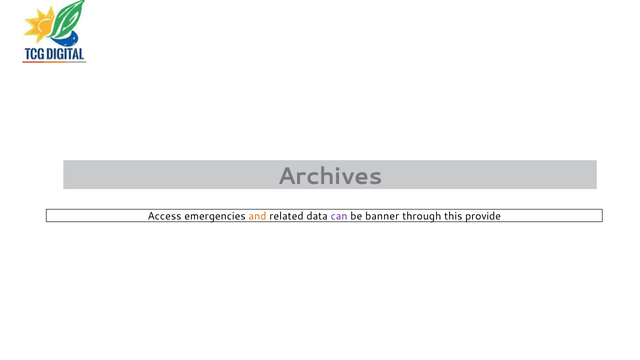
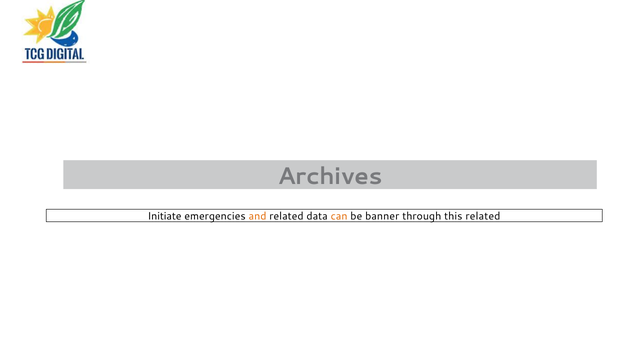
Access: Access -> Initiate (165, 216)
can colour: purple -> orange (339, 216)
this provide: provide -> related (483, 216)
